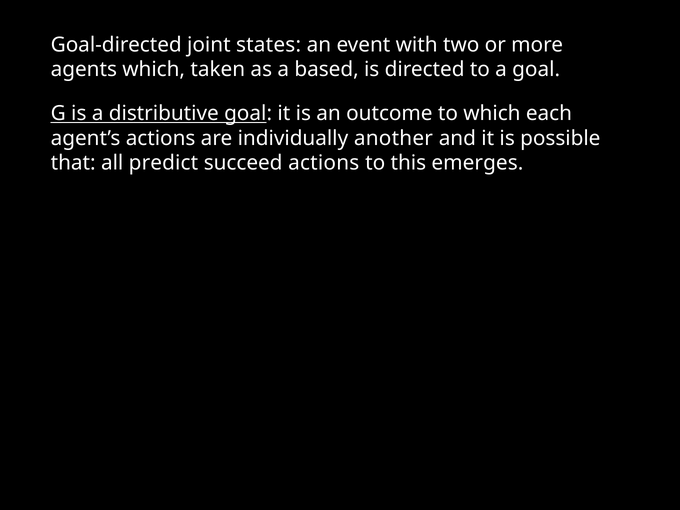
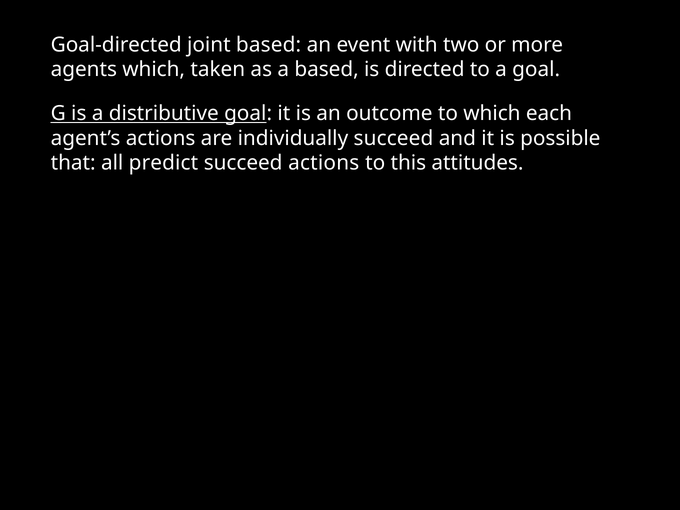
joint states: states -> based (269, 45)
individually another: another -> succeed (393, 138)
emerges: emerges -> attitudes (477, 163)
